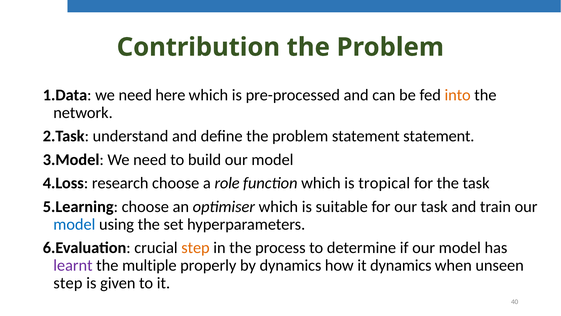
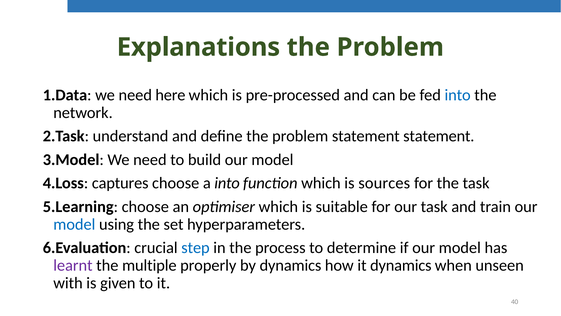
Contribution: Contribution -> Explanations (198, 47)
into colour: orange -> blue (458, 95)
research: research -> captures (120, 183)
a role: role -> into (227, 183)
tropical: tropical -> sources (384, 183)
step colour: orange -> blue (195, 248)
step: step -> with (68, 283)
